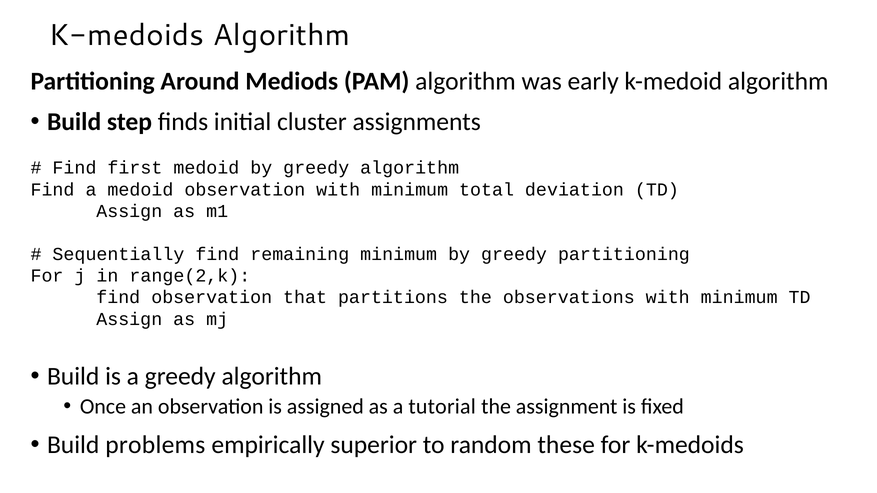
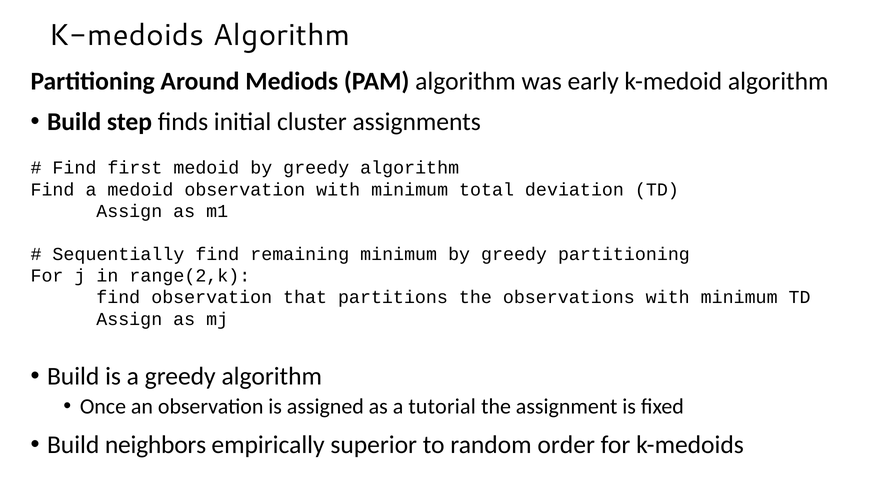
problems: problems -> neighbors (156, 445)
these: these -> order (566, 445)
